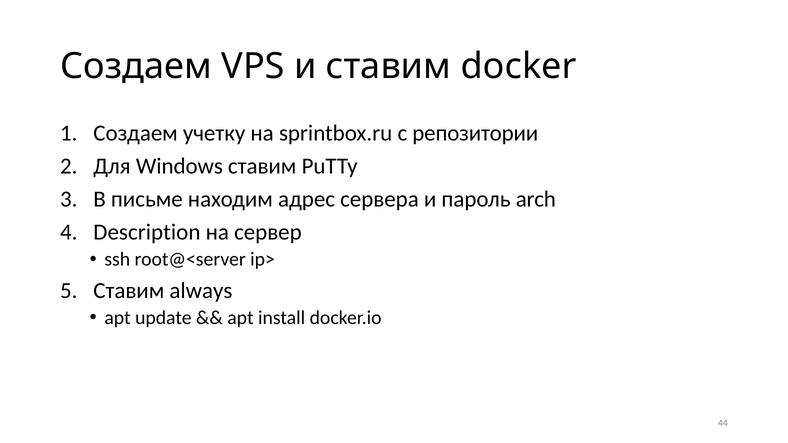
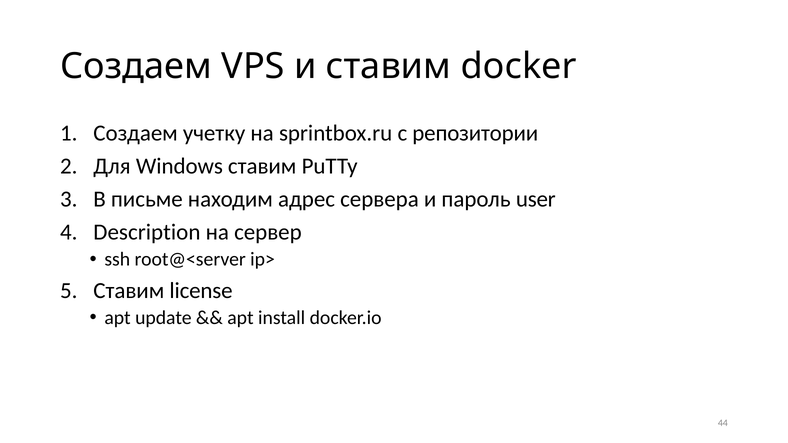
arch: arch -> user (536, 199)
always: always -> license (201, 291)
